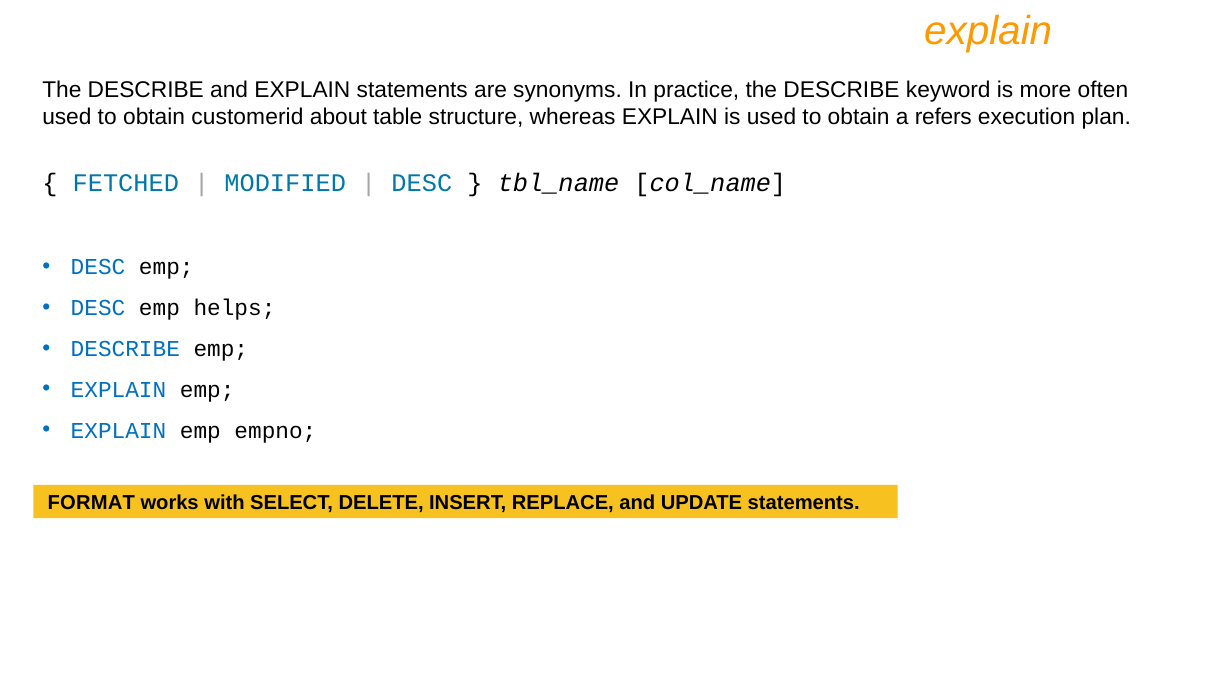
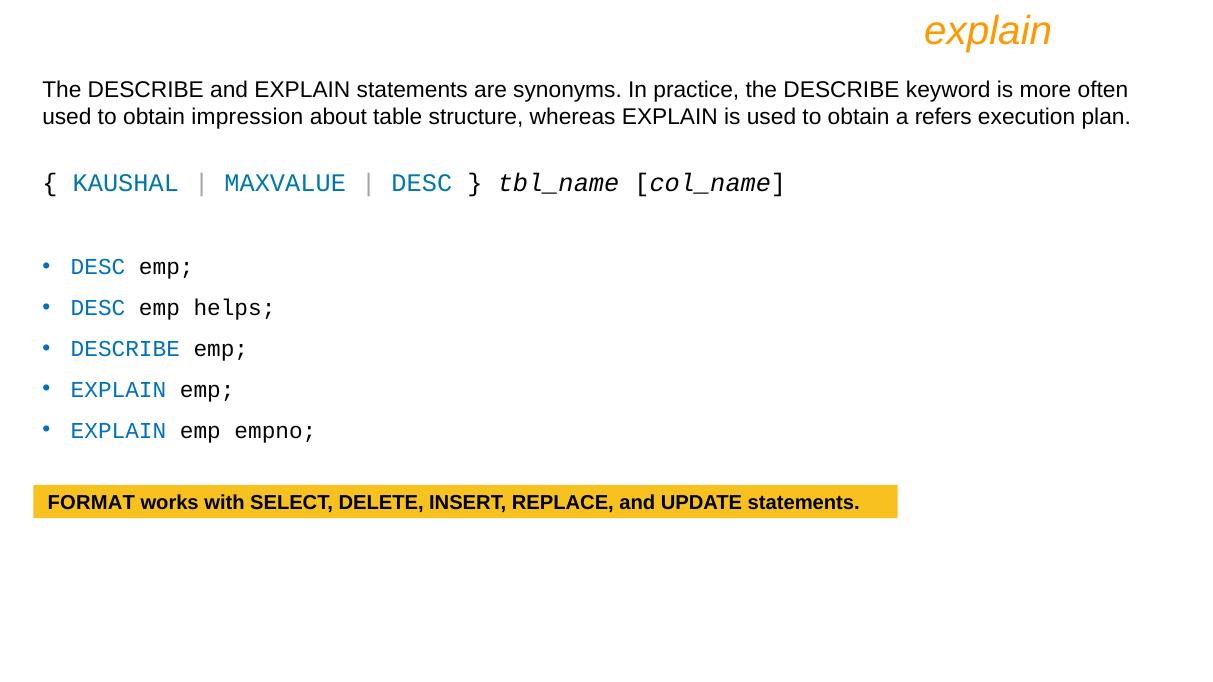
customerid: customerid -> impression (247, 117)
FETCHED: FETCHED -> KAUSHAL (126, 183)
MODIFIED: MODIFIED -> MAXVALUE (285, 183)
